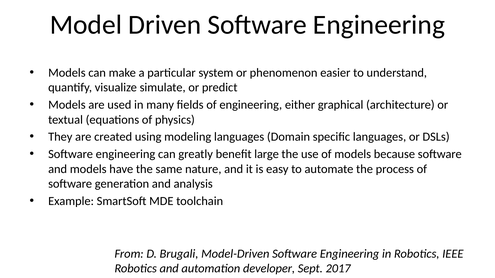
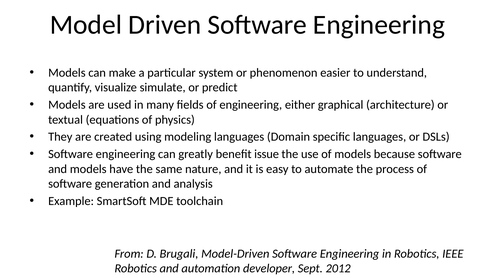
large: large -> issue (267, 154)
2017: 2017 -> 2012 (338, 269)
